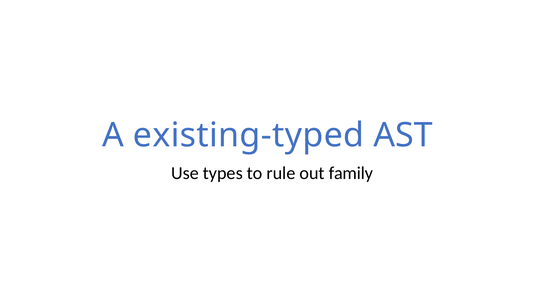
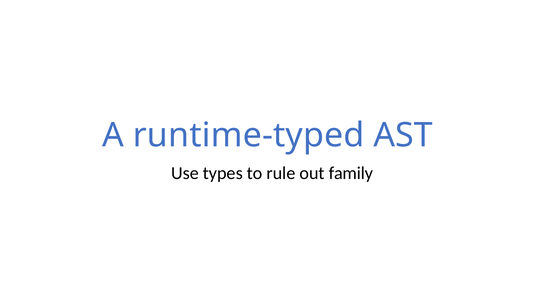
existing-typed: existing-typed -> runtime-typed (249, 135)
